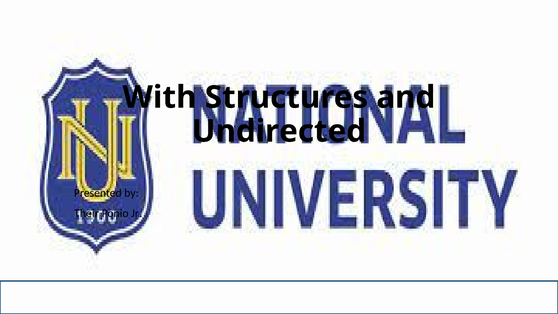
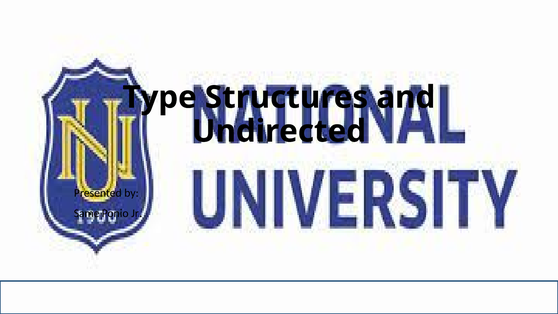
With: With -> Type (160, 97)
Their: Their -> Same (87, 213)
